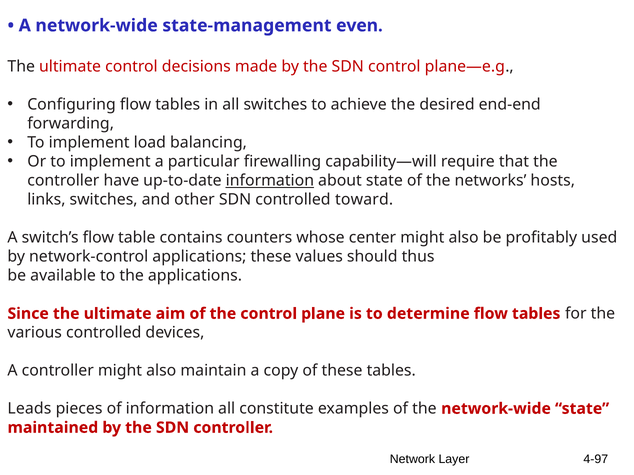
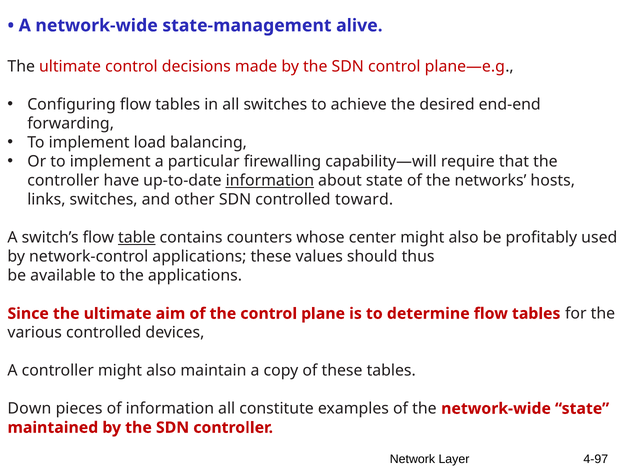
even: even -> alive (359, 26)
table underline: none -> present (137, 238)
Leads: Leads -> Down (29, 409)
